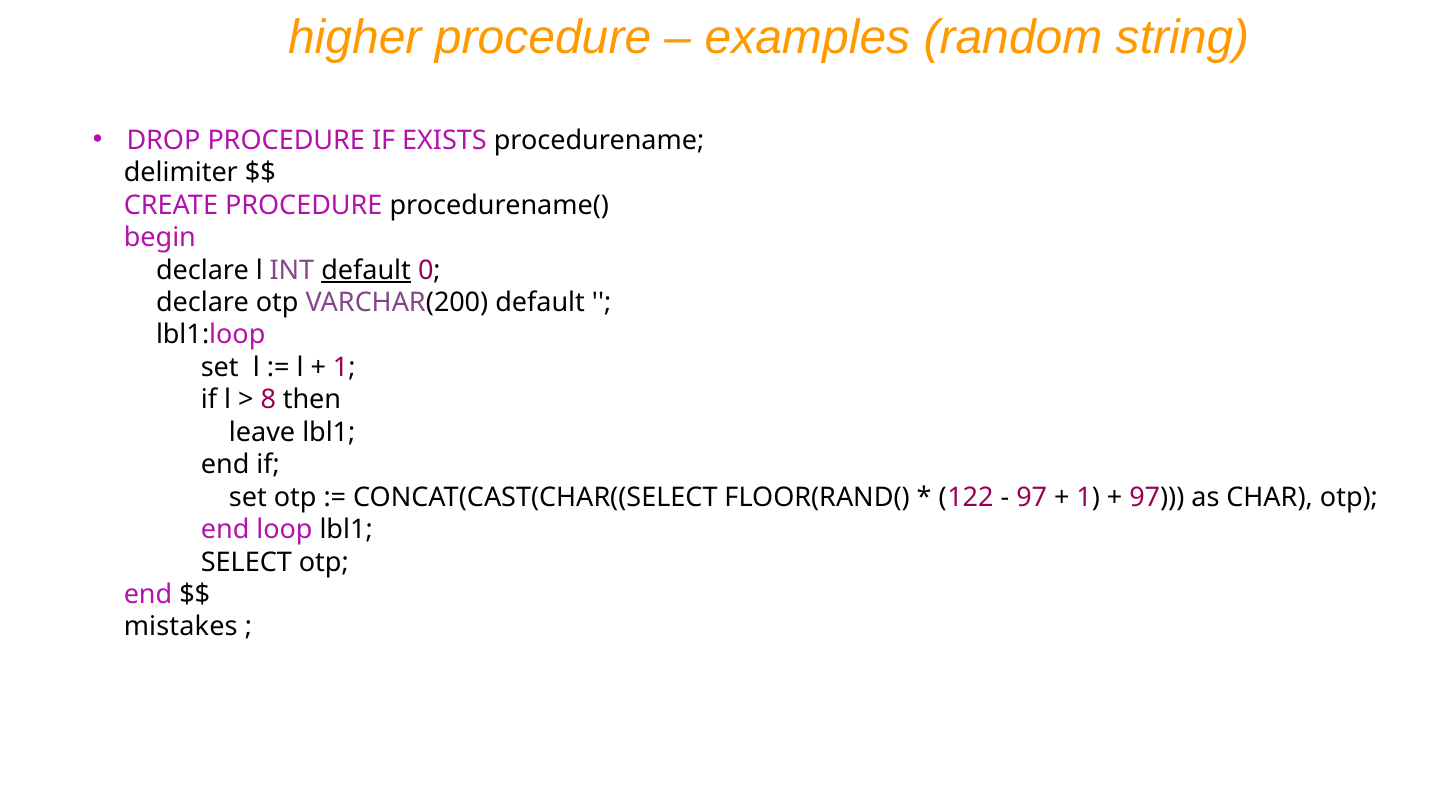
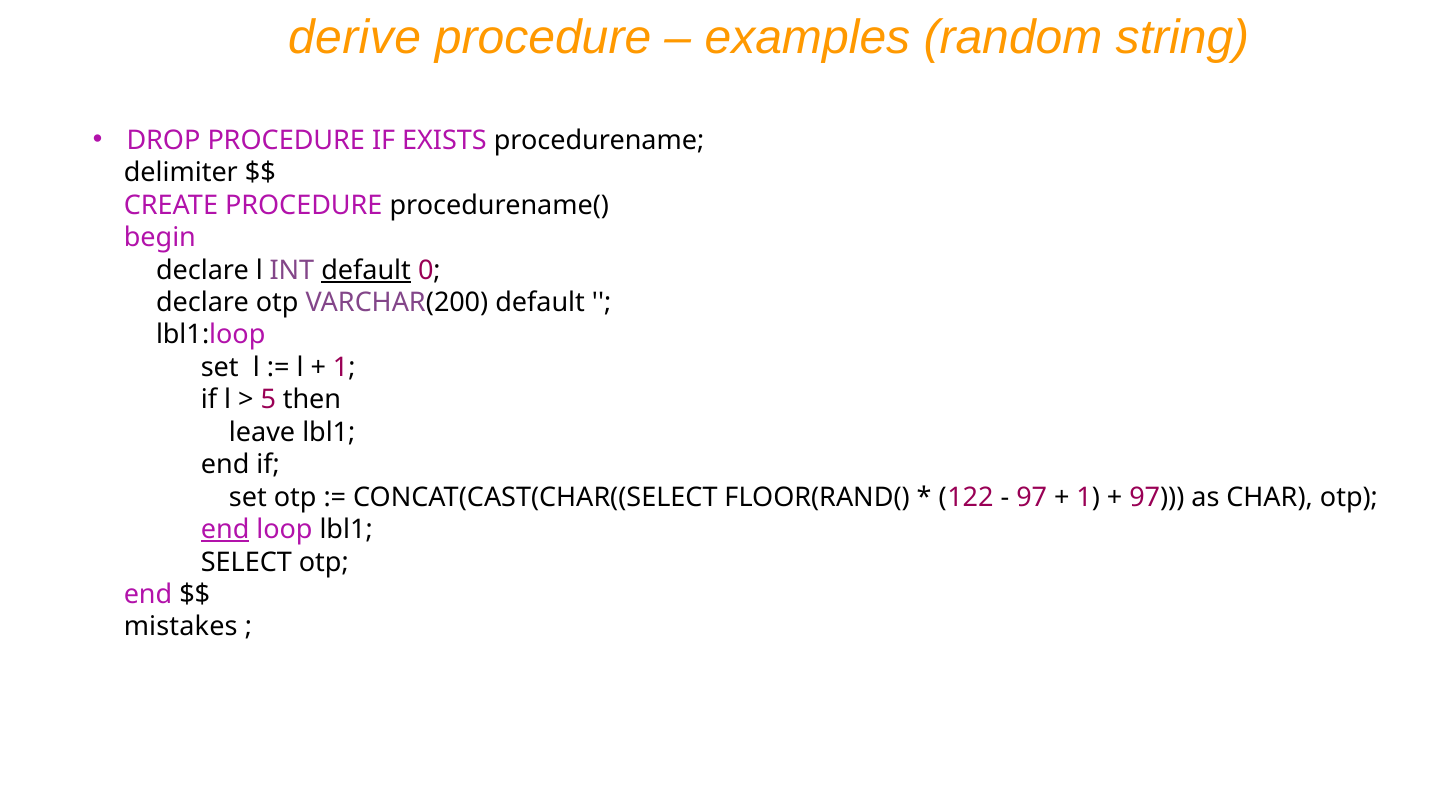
higher: higher -> derive (355, 38)
8: 8 -> 5 (268, 400)
end underline: none -> present (225, 529)
